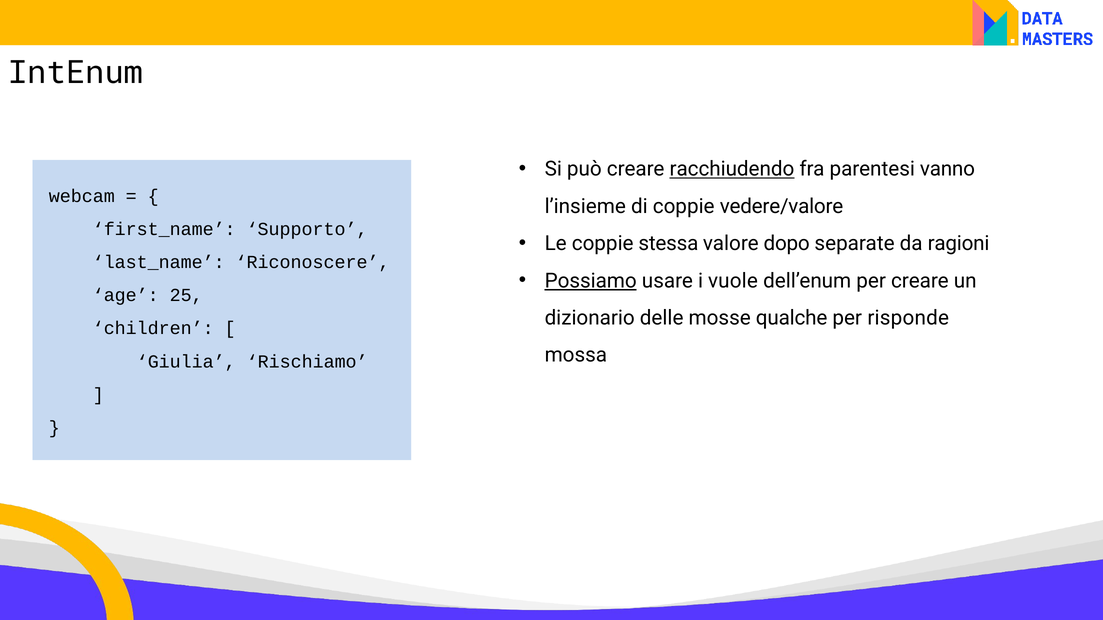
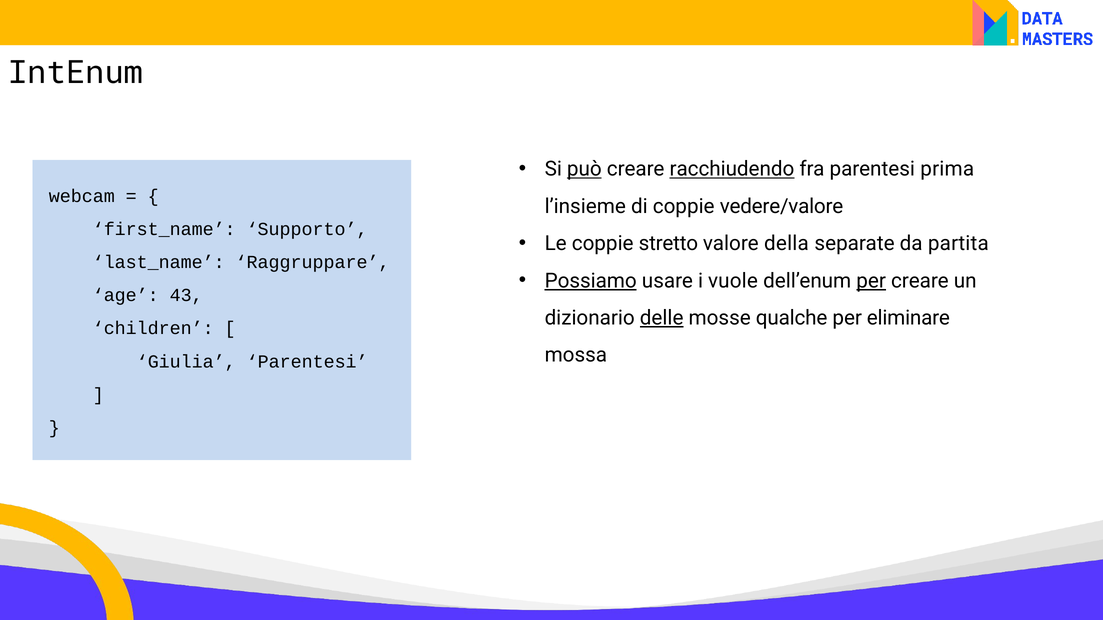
può underline: none -> present (584, 169)
vanno: vanno -> prima (947, 169)
stessa: stessa -> stretto (668, 244)
dopo: dopo -> della (786, 244)
ragioni: ragioni -> partita (958, 244)
Riconoscere: Riconoscere -> Raggruppare (313, 263)
per underline: none -> present (871, 281)
25: 25 -> 43 (186, 296)
delle underline: none -> present (662, 318)
risponde: risponde -> eliminare (908, 318)
Giulia Rischiamo: Rischiamo -> Parentesi (307, 362)
